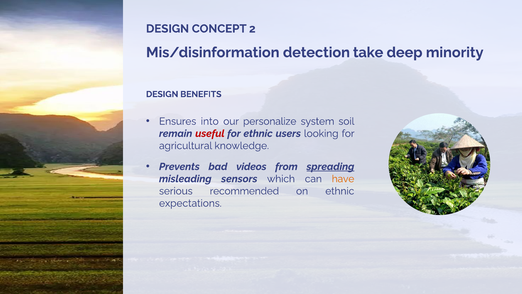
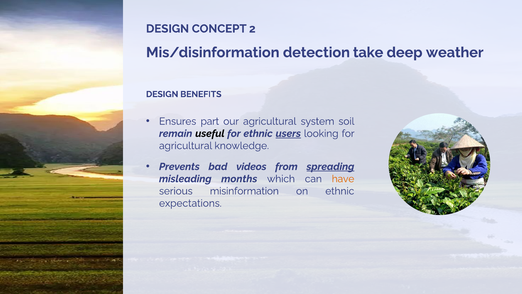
minority: minority -> weather (455, 52)
into: into -> part (210, 121)
our personalize: personalize -> agricultural (270, 121)
useful colour: red -> black (210, 133)
users underline: none -> present (288, 133)
sensors: sensors -> months (239, 179)
recommended: recommended -> misinformation (244, 191)
